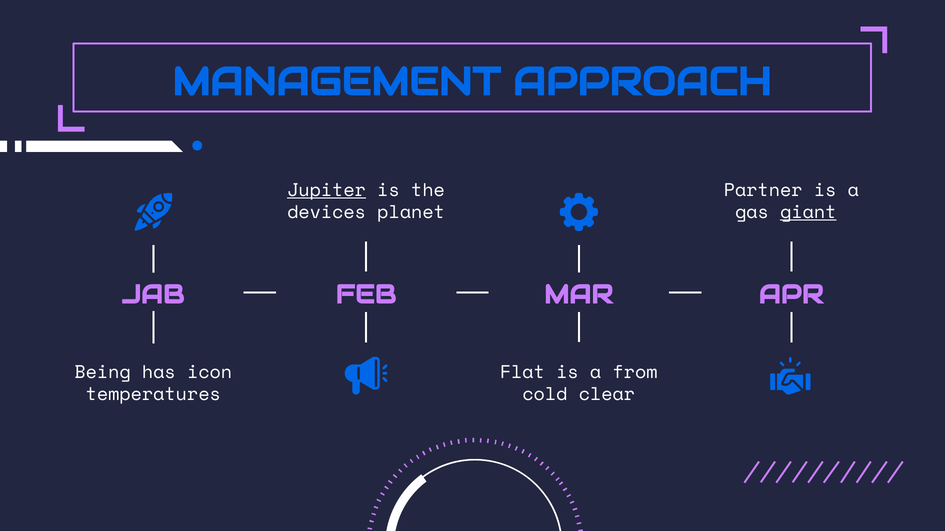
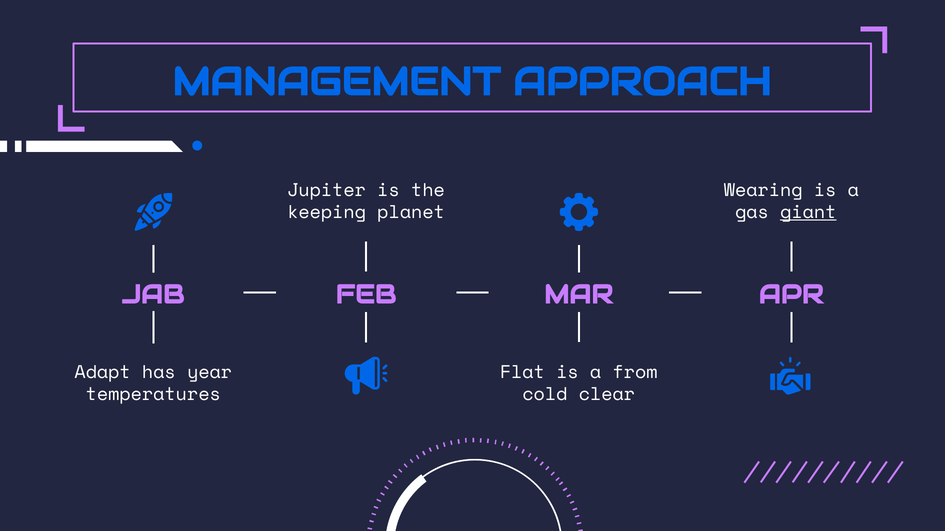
Jupiter underline: present -> none (327, 190)
Partner: Partner -> Wearing (763, 190)
devices: devices -> keeping (327, 213)
Being: Being -> Adapt (103, 373)
icon: icon -> year (210, 373)
